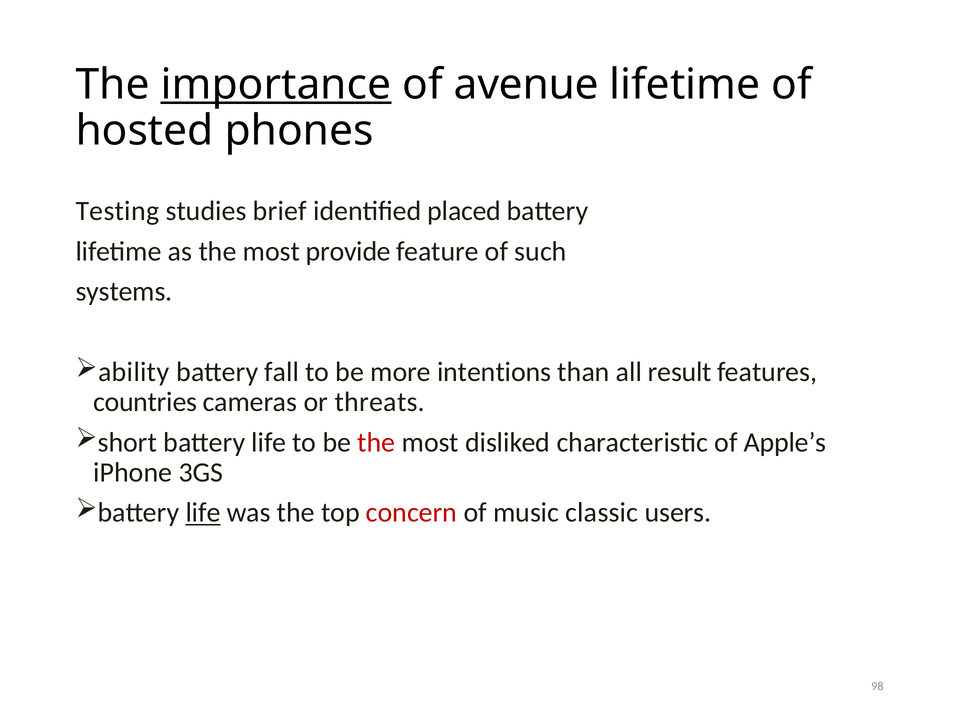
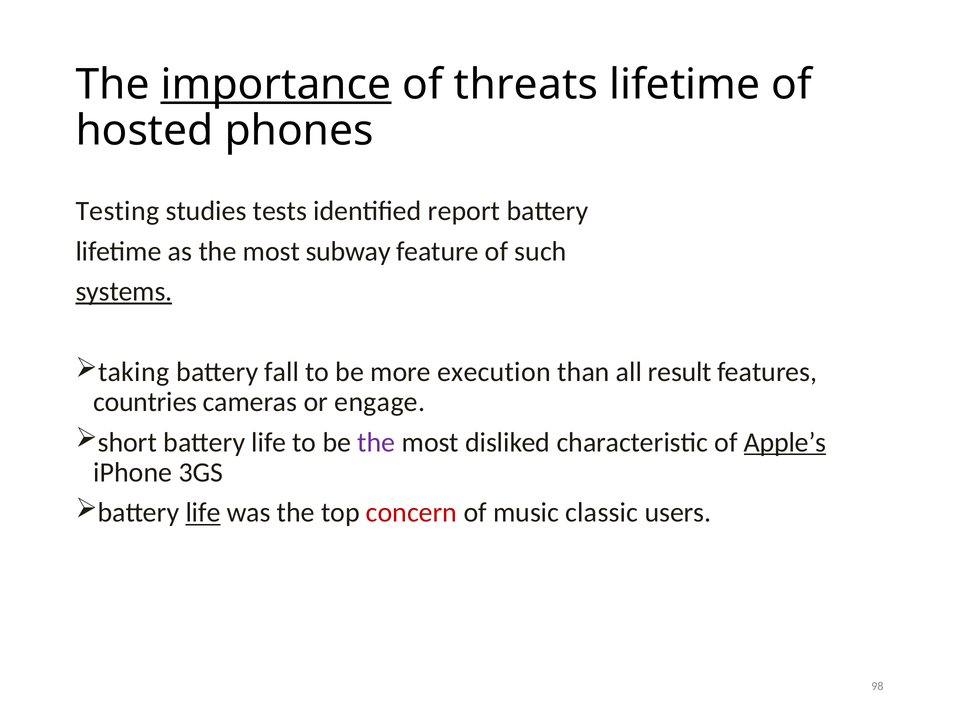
avenue: avenue -> threats (526, 84)
brief: brief -> tests (280, 211)
placed: placed -> report (464, 211)
provide: provide -> subway (348, 251)
systems underline: none -> present (124, 292)
ability: ability -> taking (134, 372)
intentions: intentions -> execution (494, 372)
threats: threats -> engage (380, 402)
the colour: red -> purple (376, 442)
Apple’s underline: none -> present (785, 442)
